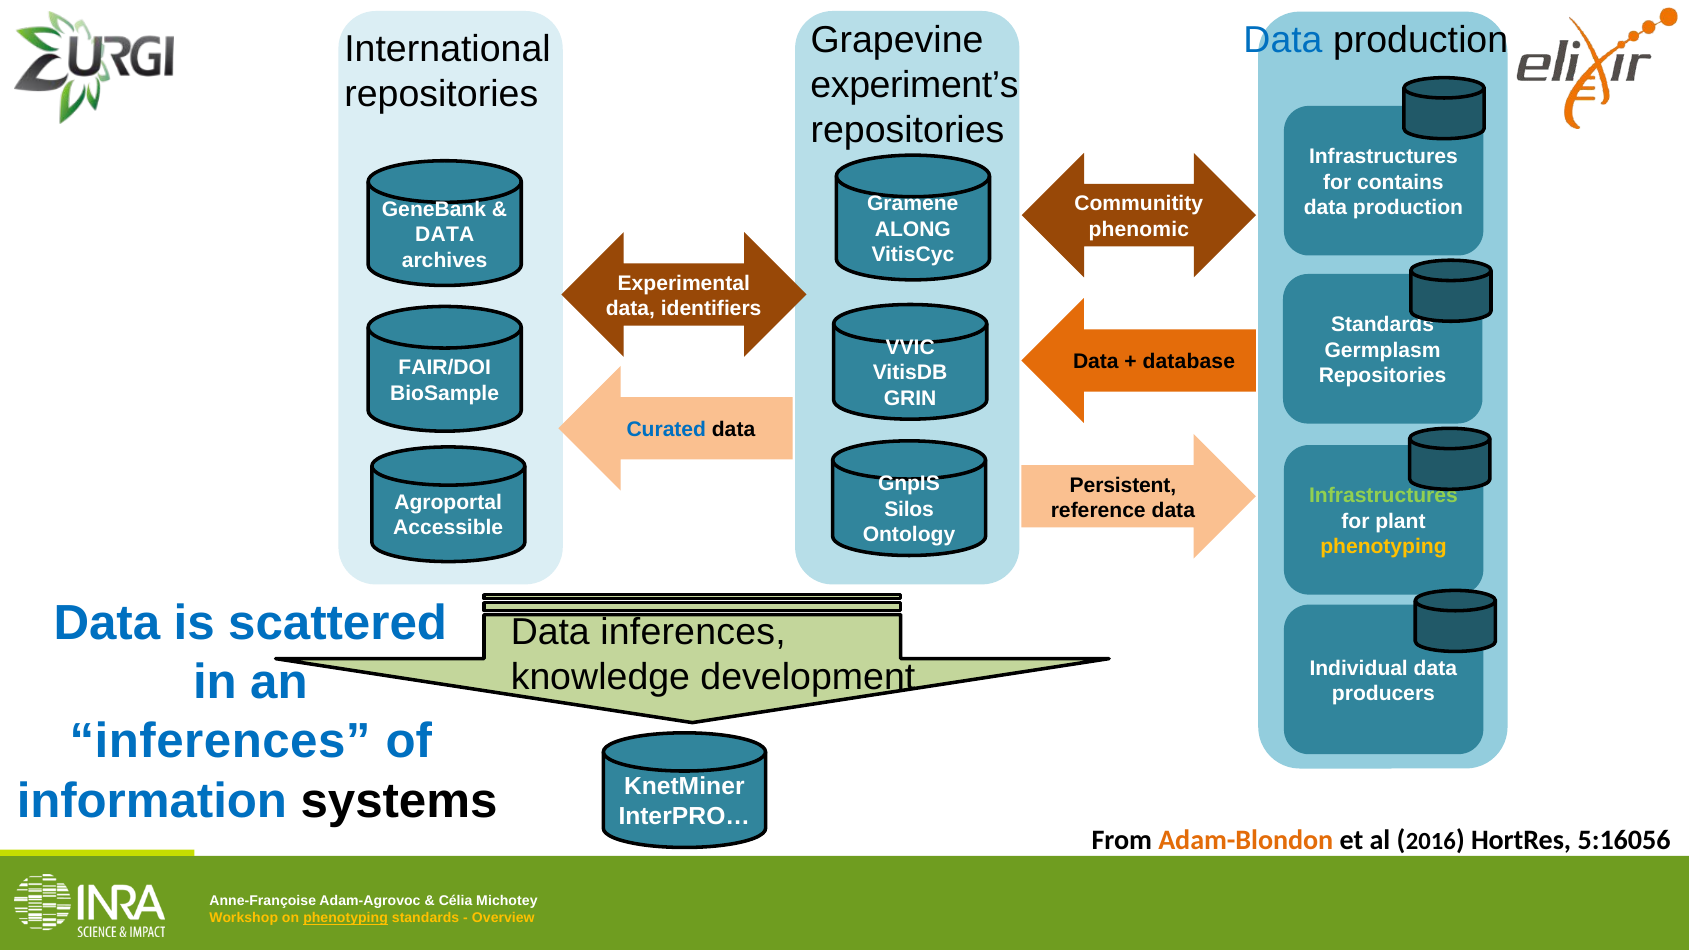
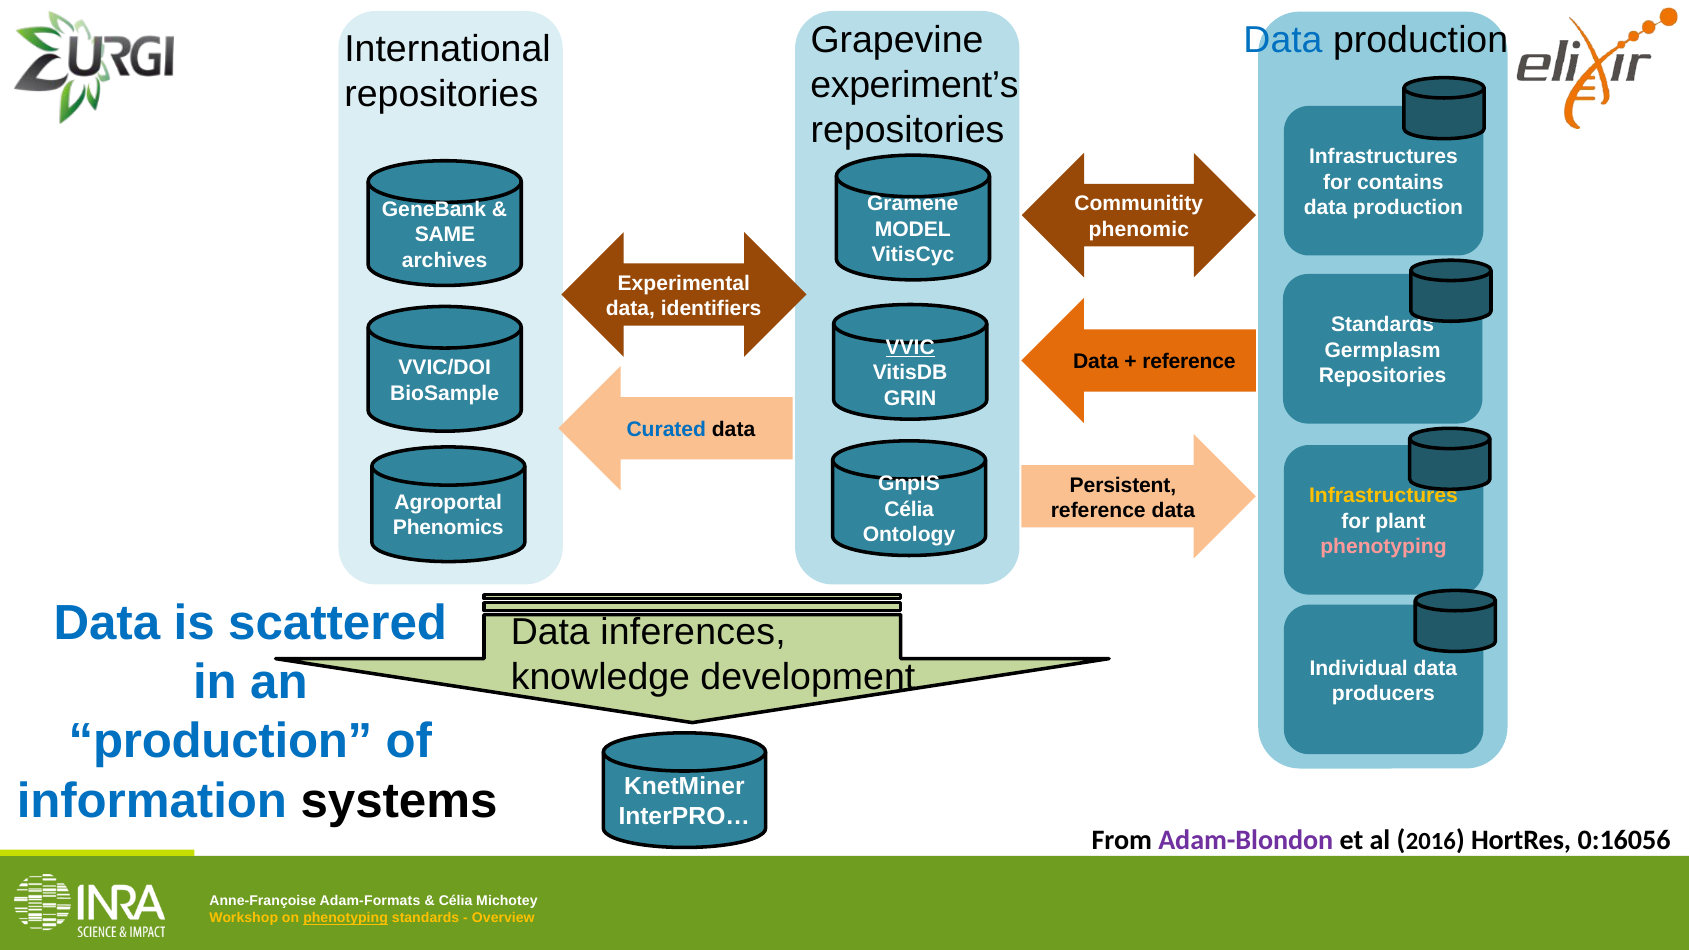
ALONG: ALONG -> MODEL (913, 229)
DATA: DATA -> SAME (445, 235)
VVIC underline: none -> present (910, 348)
database: database -> reference (1189, 362)
FAIR/DOI: FAIR/DOI -> VVIC/DOI (445, 368)
Infrastructures colour: light green -> yellow (1383, 496)
Silos: Silos -> Célia (909, 509)
Accessible: Accessible -> Phenomics (448, 528)
phenotyping colour: yellow -> pink (1383, 547)
inferences: inferences -> production (220, 742)
Adam-Blondon colour: orange -> purple (1246, 840)
5:16056: 5:16056 -> 0:16056 (1624, 840)
Adam-Agrovoc: Adam-Agrovoc -> Adam-Formats (370, 901)
